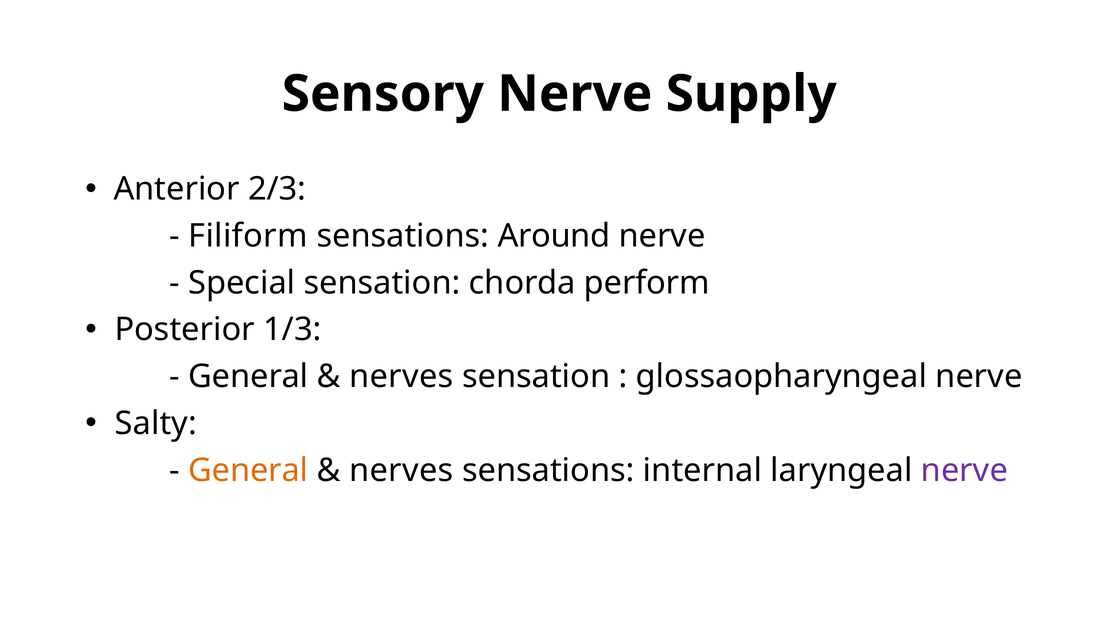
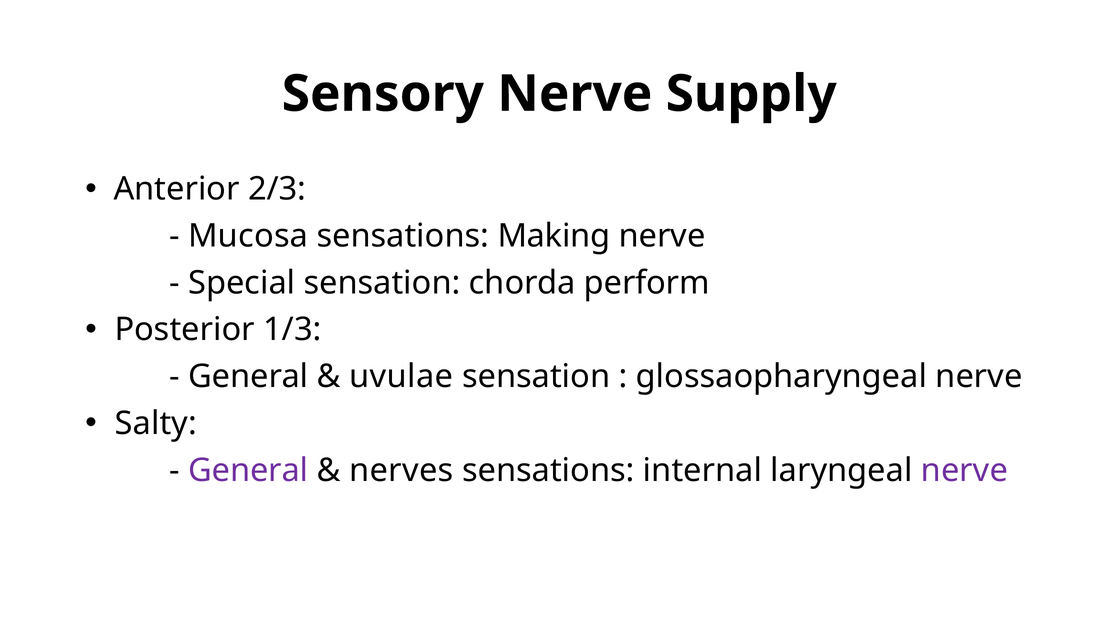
Filiform: Filiform -> Mucosa (248, 236)
Around: Around -> Making (554, 236)
nerves: nerves -> uvulae (401, 377)
General colour: orange -> purple (248, 471)
